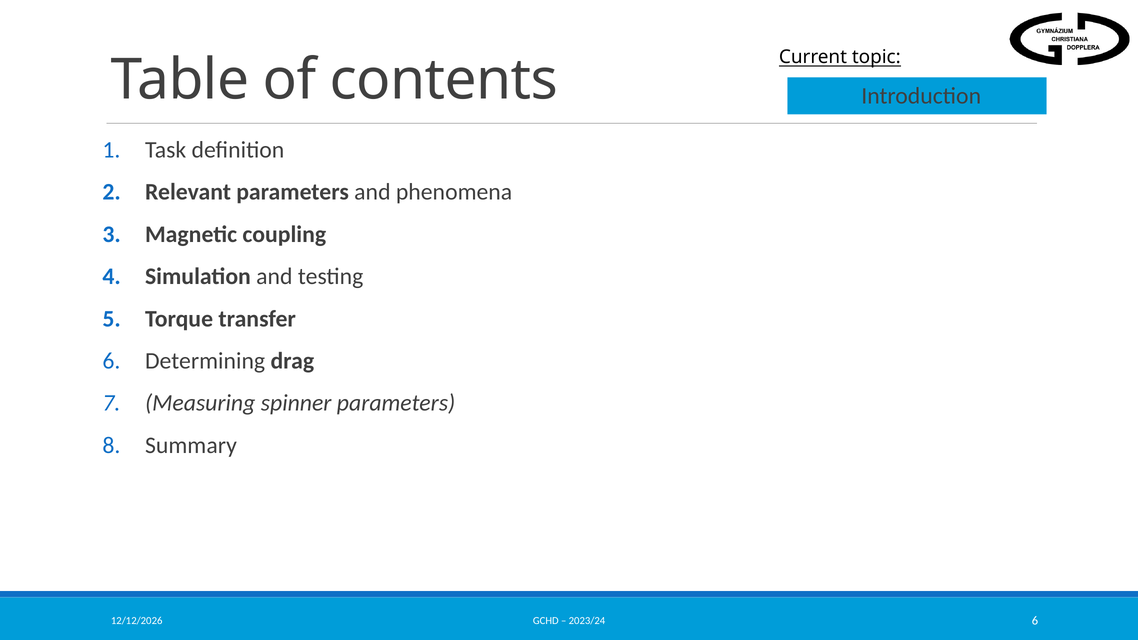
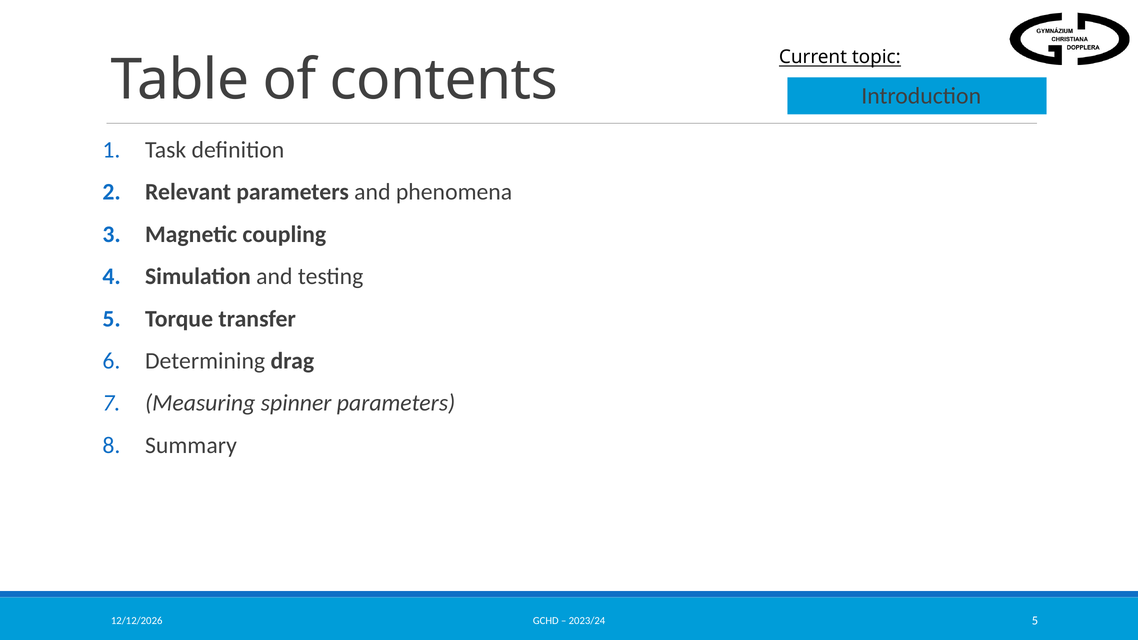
2023/24 6: 6 -> 5 (1035, 621)
